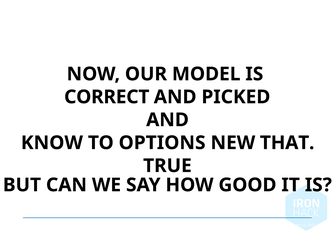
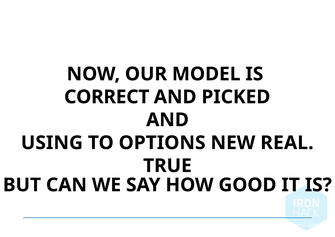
KNOW: KNOW -> USING (52, 143)
THAT: THAT -> REAL (287, 143)
